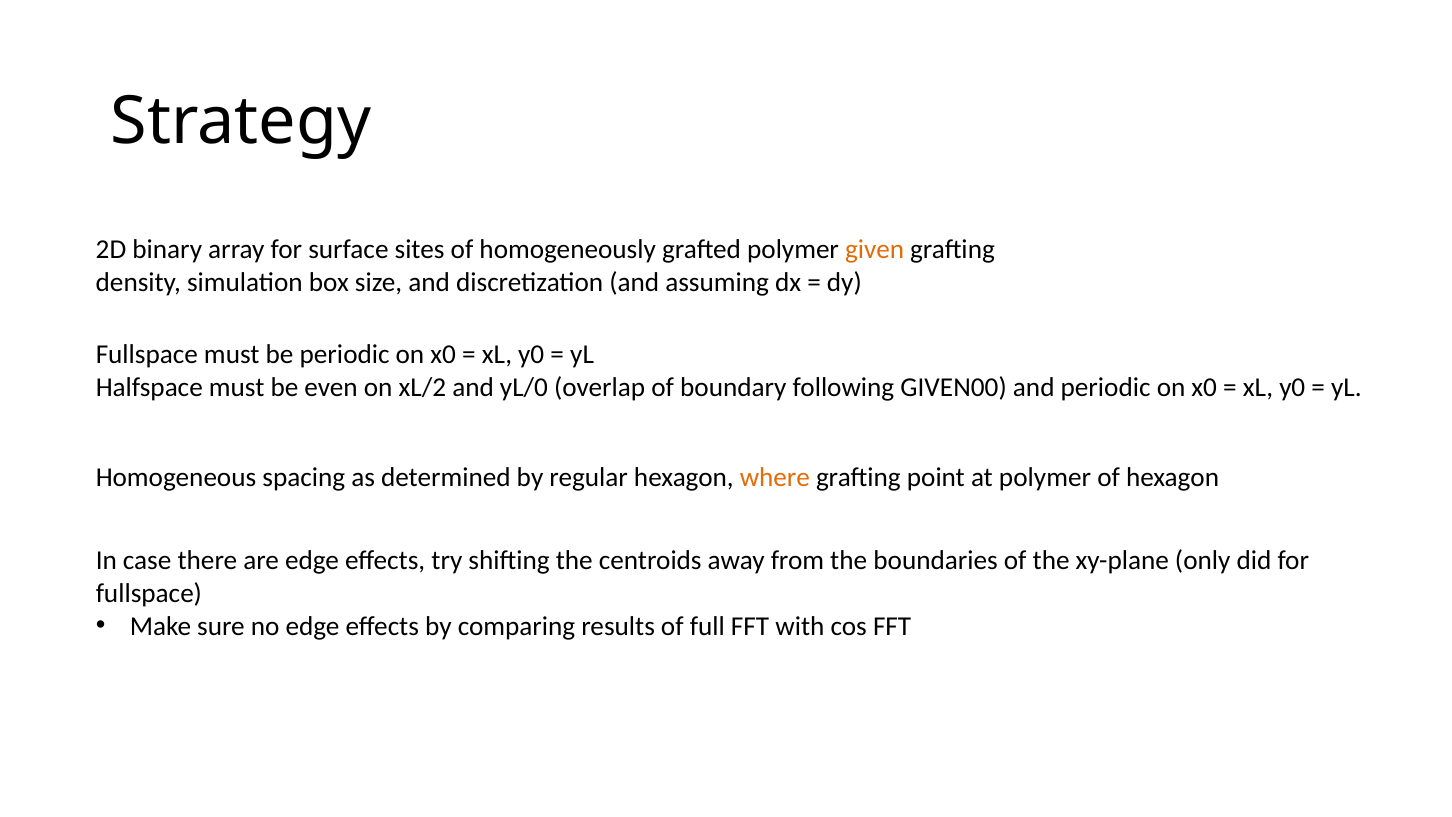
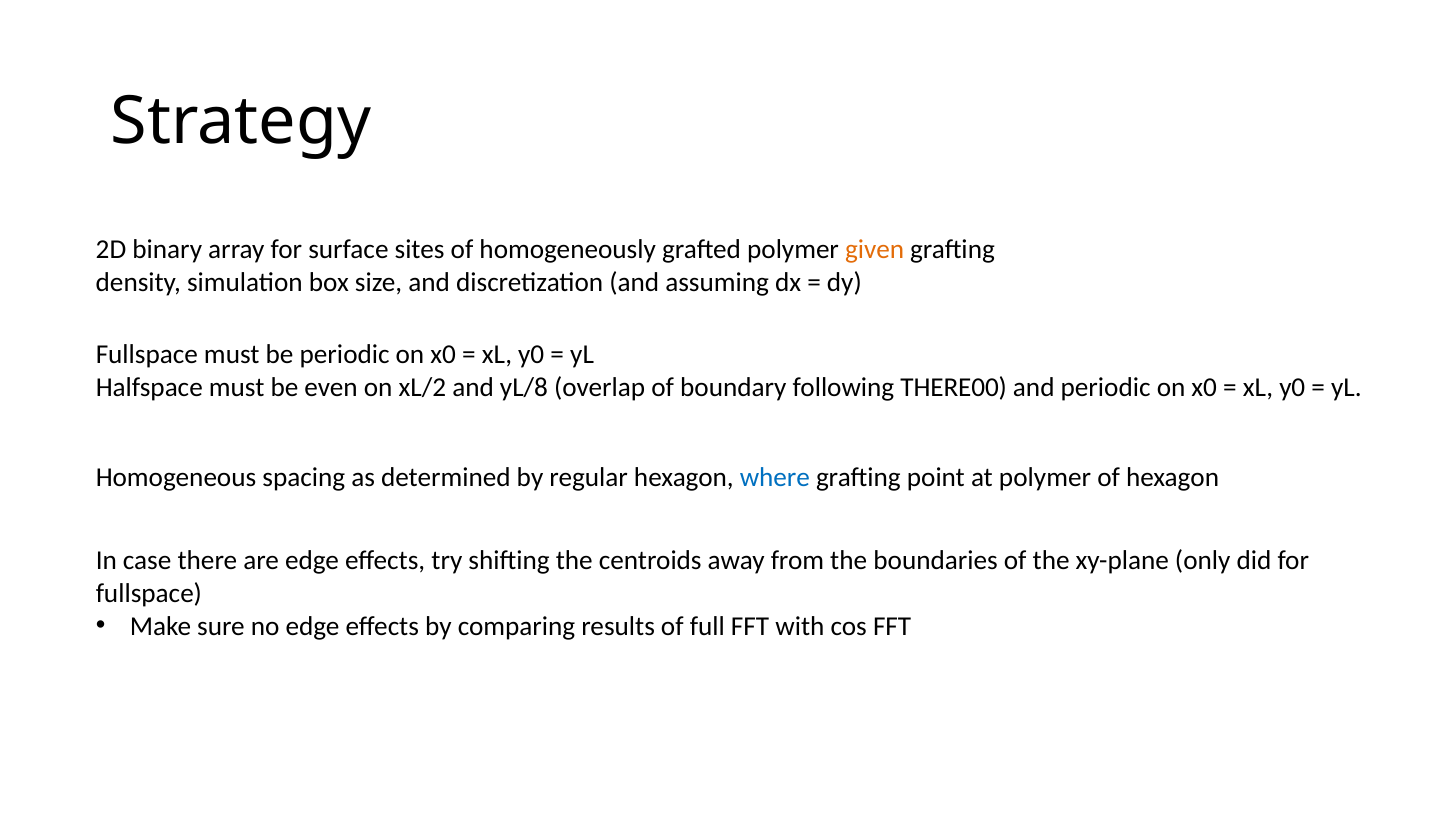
yL/0: yL/0 -> yL/8 (524, 387)
GIVEN00: GIVEN00 -> THERE00 (954, 387)
where colour: orange -> blue (775, 478)
